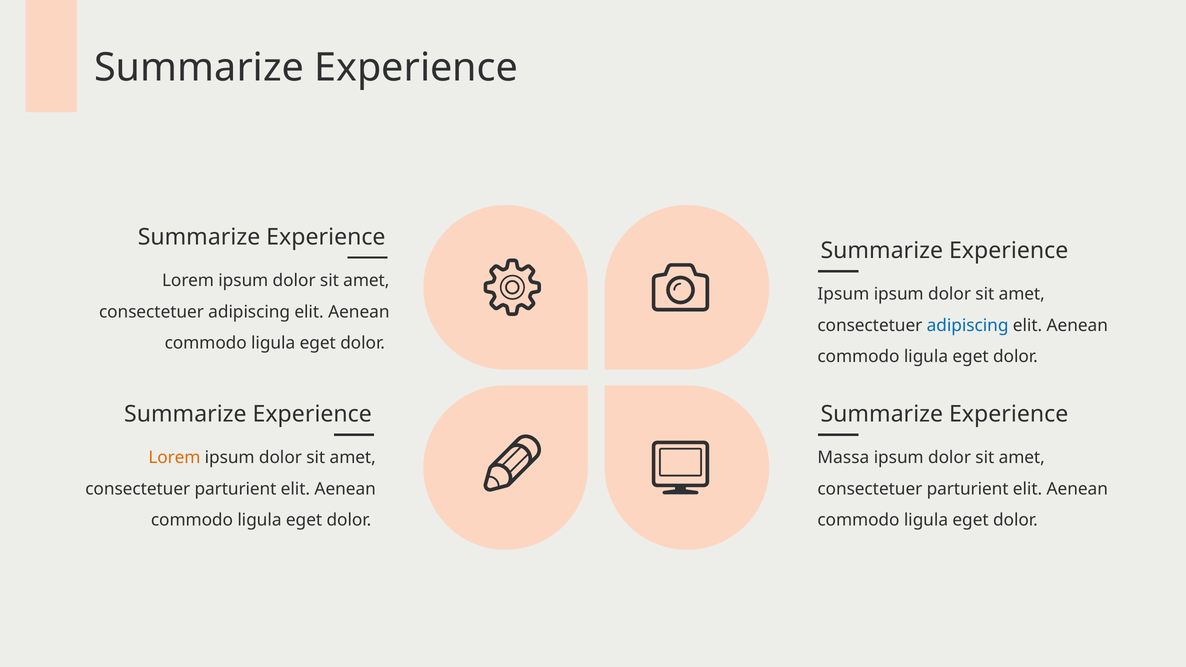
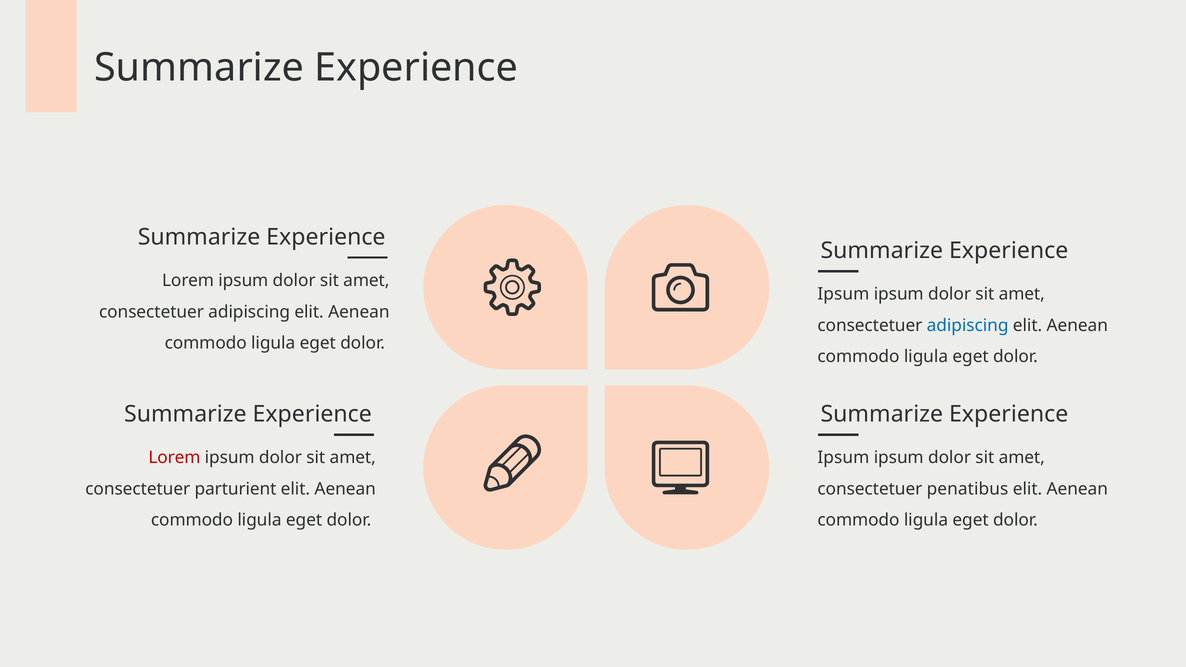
Lorem colour: orange -> red (174, 458)
Massa: Massa -> Ipsum (843, 458)
parturient: parturient -> penatibus (968, 489)
